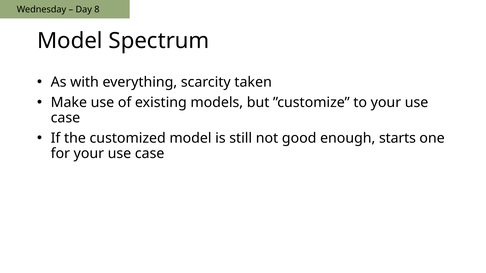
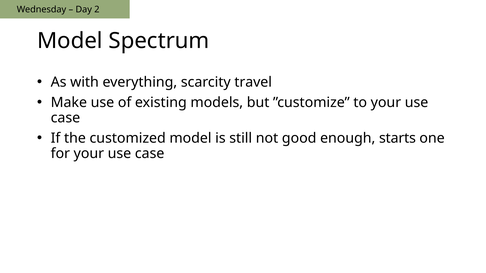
8: 8 -> 2 (97, 10)
taken: taken -> travel (253, 82)
